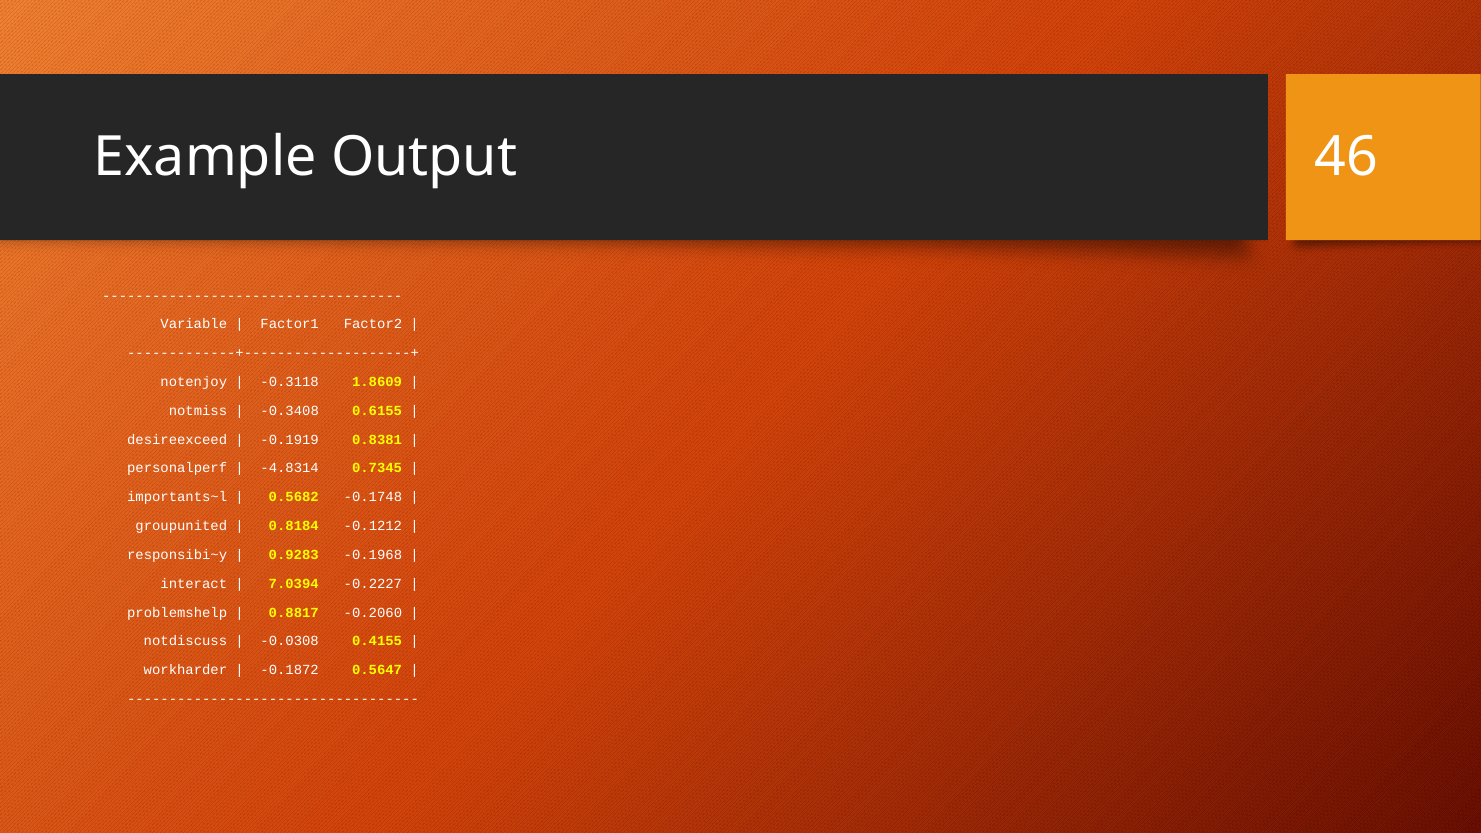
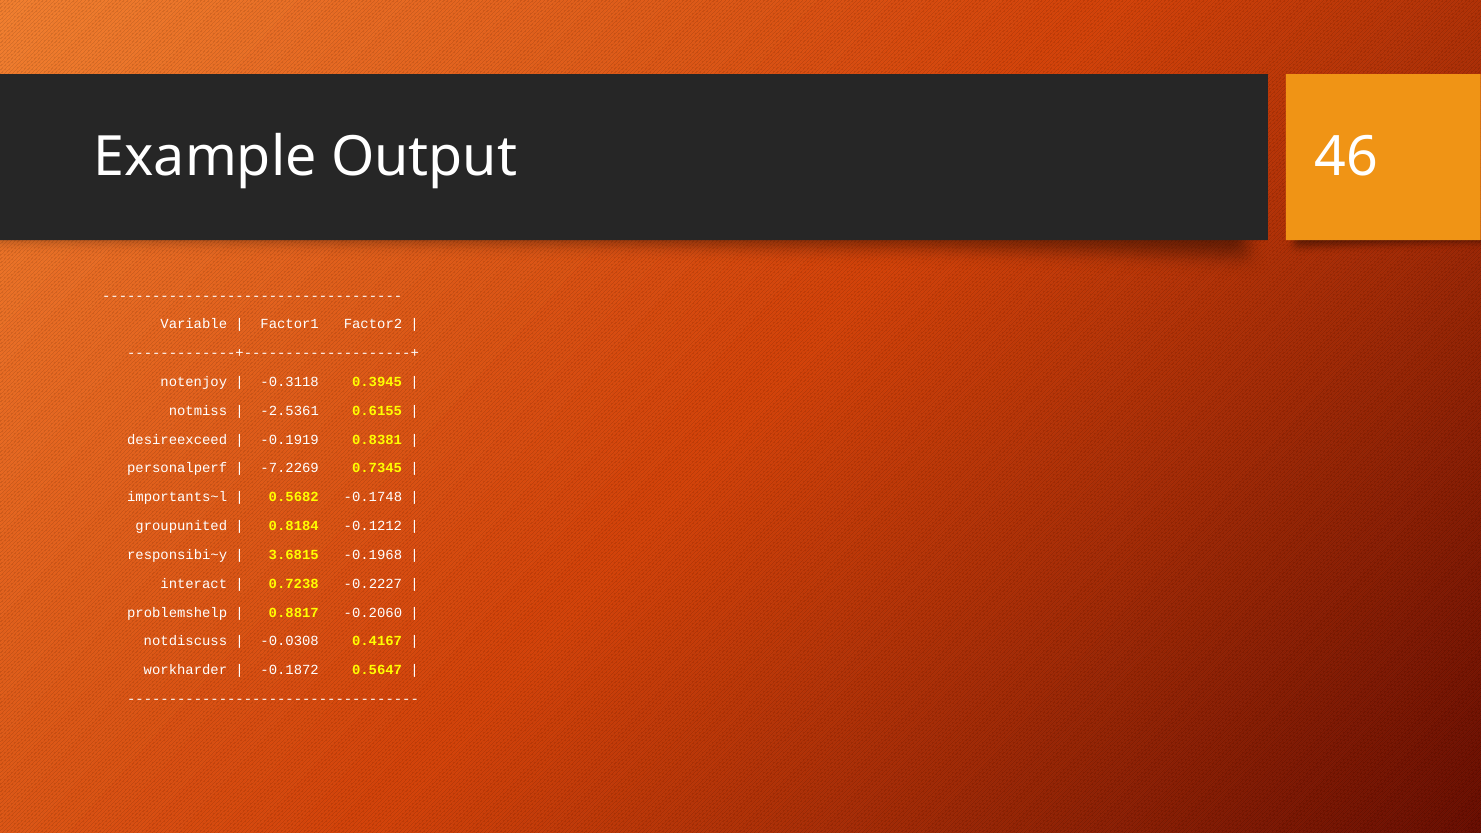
1.8609: 1.8609 -> 0.3945 (377, 382)
-0.3408: -0.3408 -> -2.5361 (290, 411)
-4.8314: -4.8314 -> -7.2269 (290, 468)
0.9283: 0.9283 -> 3.6815 (294, 555)
7.0394: 7.0394 -> 0.7238 (294, 584)
0.4155: 0.4155 -> 0.4167 (377, 641)
